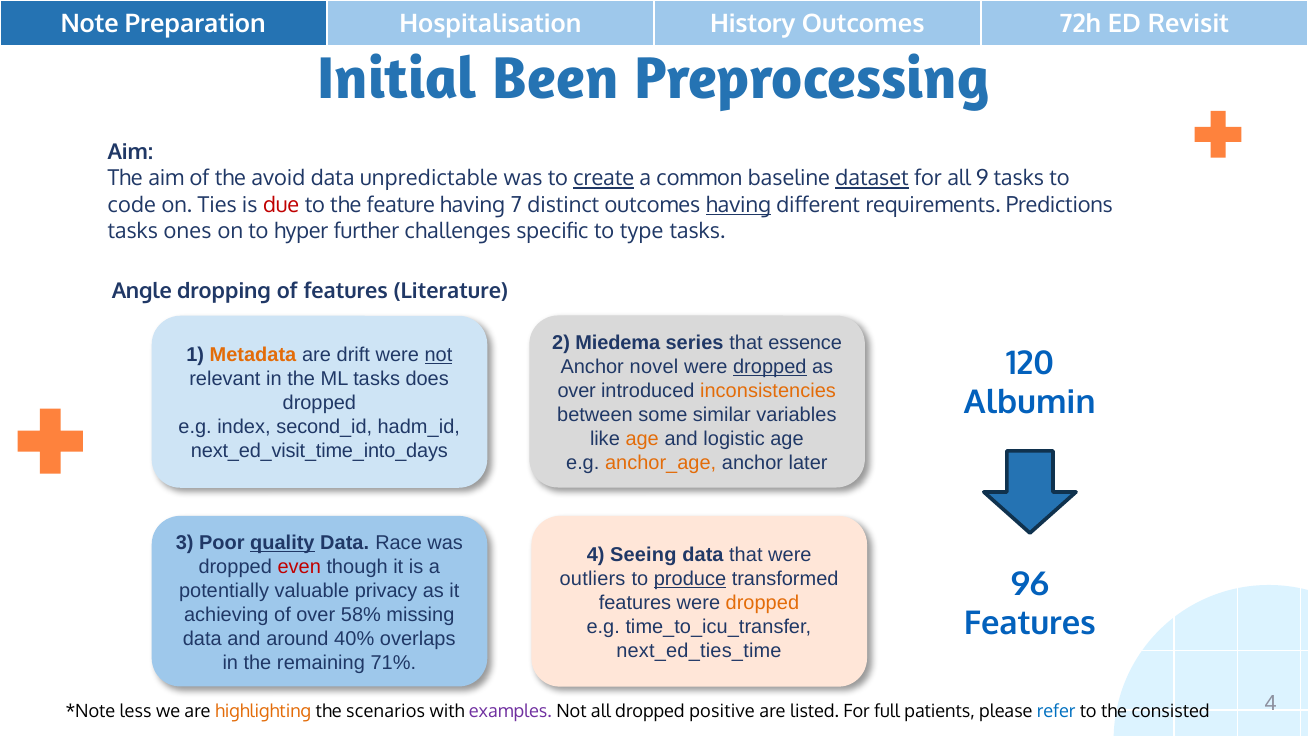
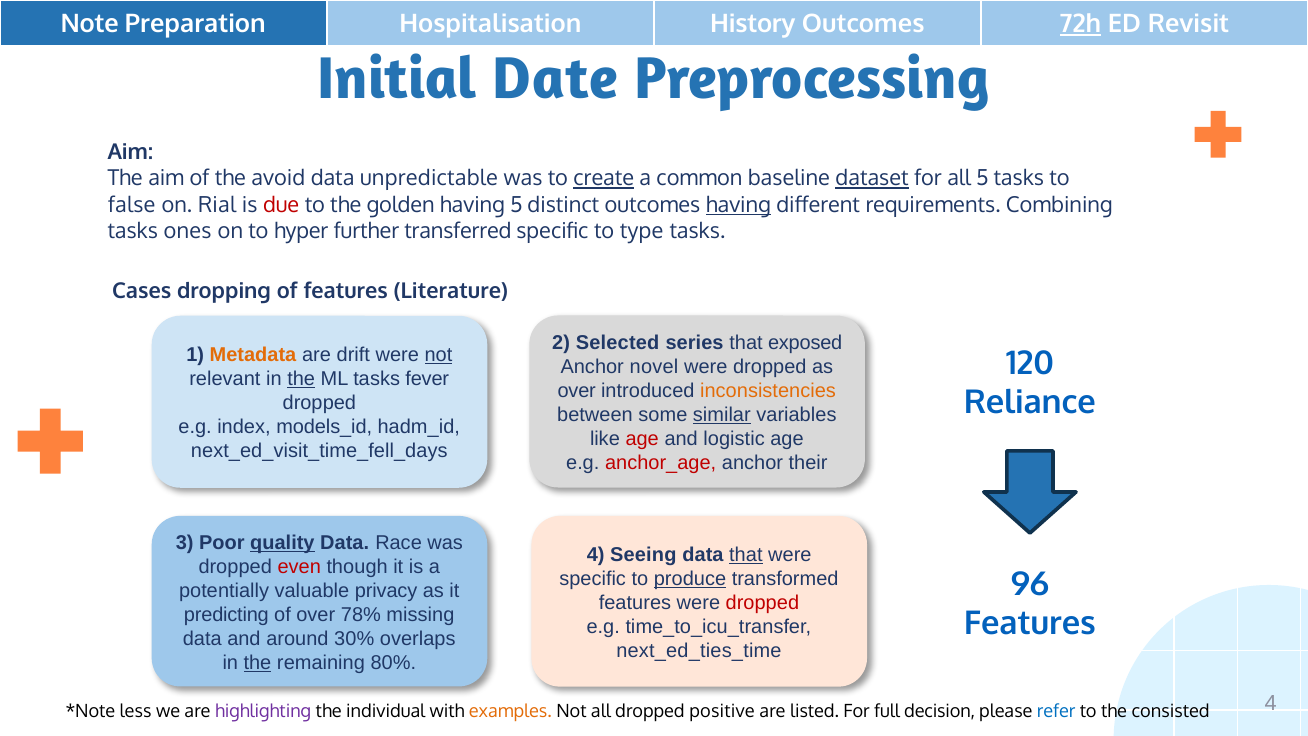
72h underline: none -> present (1080, 24)
Been: Been -> Date (555, 79)
all 9: 9 -> 5 (982, 179)
code: code -> false (132, 205)
Ties: Ties -> Rial (217, 205)
feature: feature -> golden (401, 205)
having 7: 7 -> 5 (516, 205)
Predictions: Predictions -> Combining (1059, 205)
challenges: challenges -> transferred (458, 231)
Angle: Angle -> Cases (142, 291)
Miedema: Miedema -> Selected (618, 343)
essence: essence -> exposed (805, 343)
dropped underline: present -> none (770, 367)
the underline: none -> present (301, 379)
does: does -> fever (427, 379)
Albumin: Albumin -> Reliance (1030, 403)
similar underline: none -> present (722, 415)
second_id: second_id -> models_id (324, 427)
age colour: orange -> red (642, 439)
next_ed_visit_time_into_days: next_ed_visit_time_into_days -> next_ed_visit_time_fell_days (319, 451)
anchor_age colour: orange -> red (661, 463)
later: later -> their (808, 463)
that underline: none -> present (746, 554)
outliers: outliers -> specific (593, 578)
dropped colour: orange -> red (762, 602)
achieving: achieving -> predicting (226, 614)
58%: 58% -> 78% (361, 614)
40%: 40% -> 30% (354, 638)
the underline: none -> present (258, 662)
71%: 71% -> 80% (393, 662)
highlighting colour: orange -> purple (263, 711)
scenarios: scenarios -> individual (386, 711)
examples colour: purple -> orange (510, 711)
patients: patients -> decision (940, 711)
